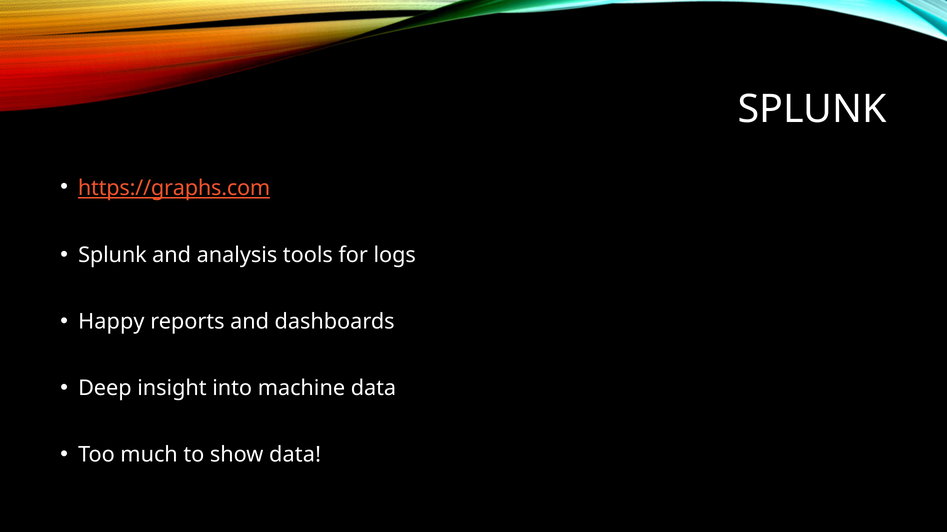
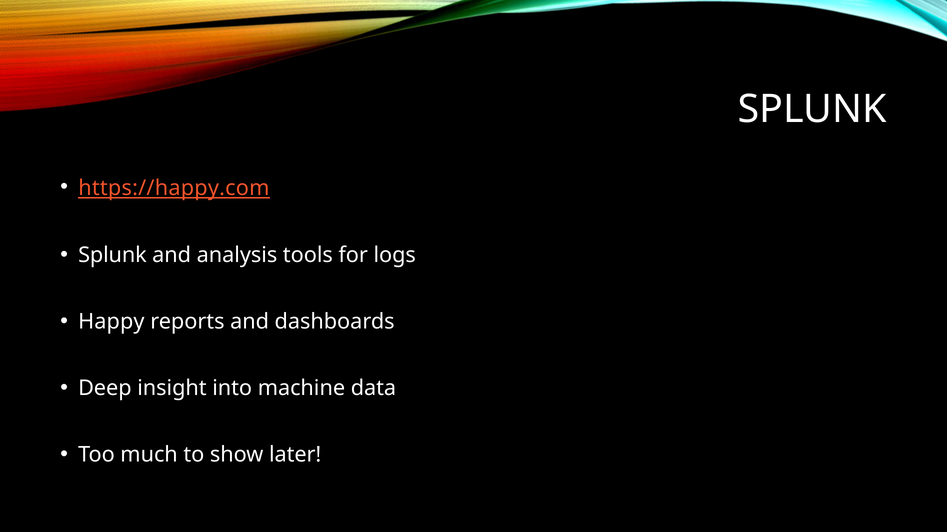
https://graphs.com: https://graphs.com -> https://happy.com (174, 188)
show data: data -> later (295, 455)
